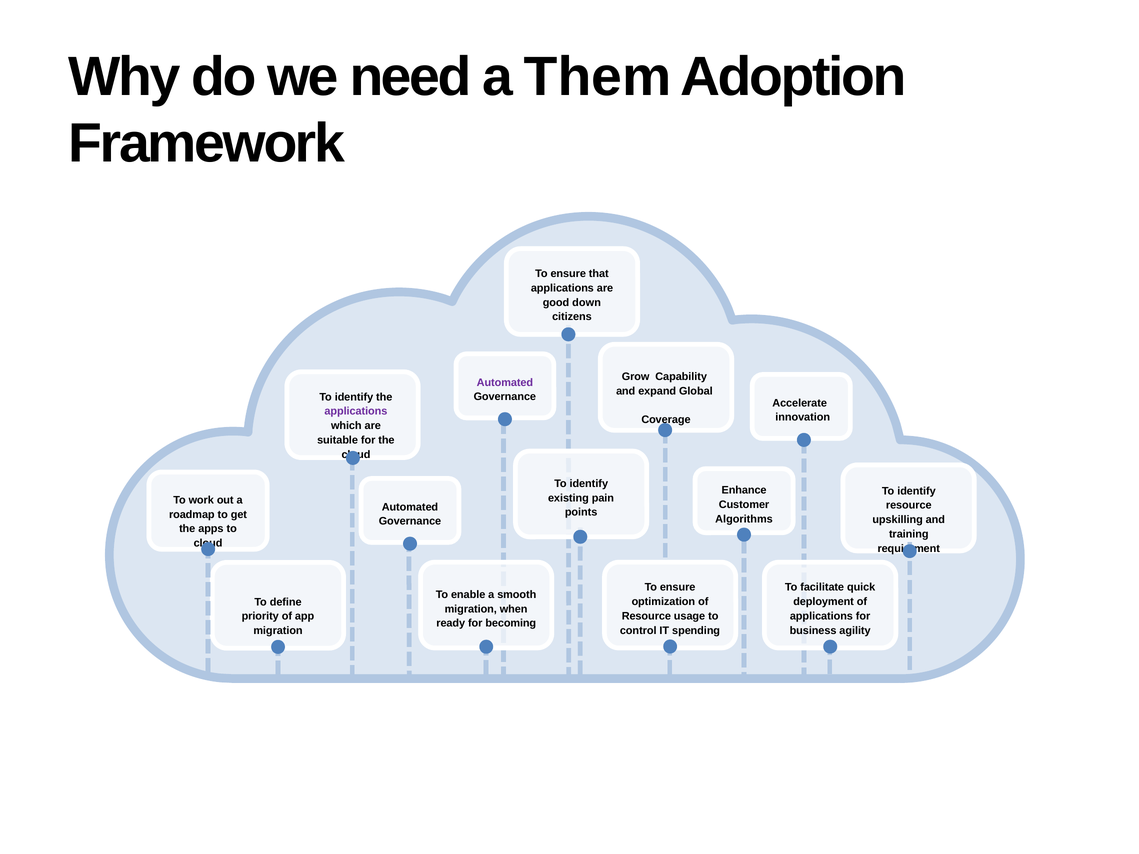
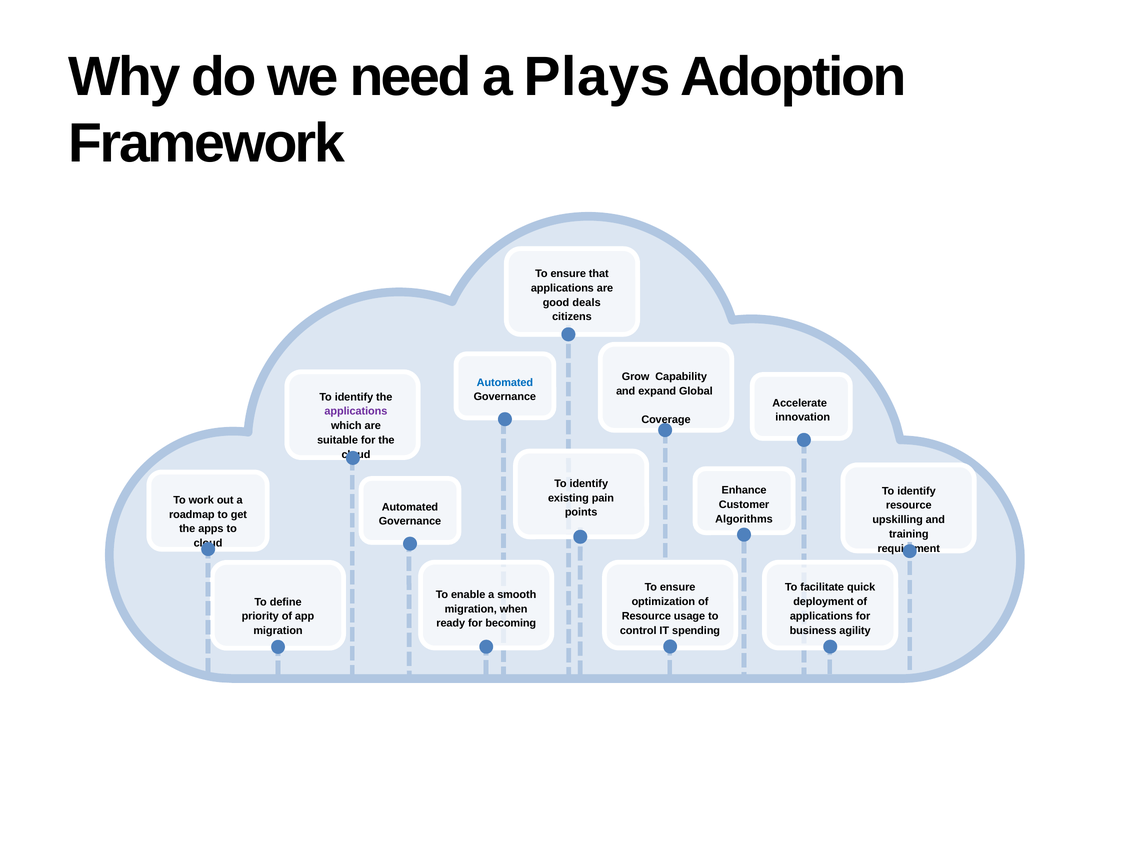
Them: Them -> Plays (597, 77)
down: down -> deals (587, 303)
Automated colour: purple -> blue (505, 383)
